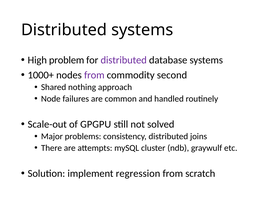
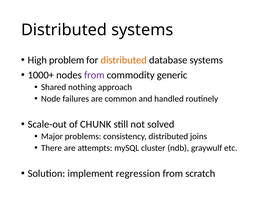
distributed colour: purple -> orange (124, 60)
second: second -> generic (172, 75)
GPGPU: GPGPU -> CHUNK (96, 124)
